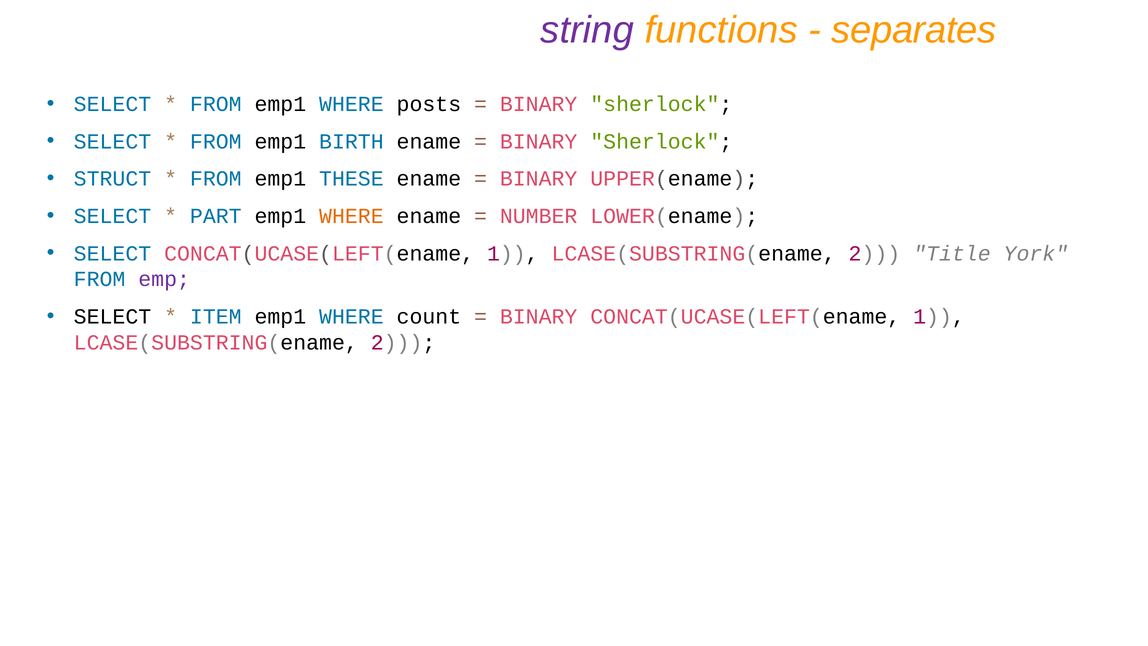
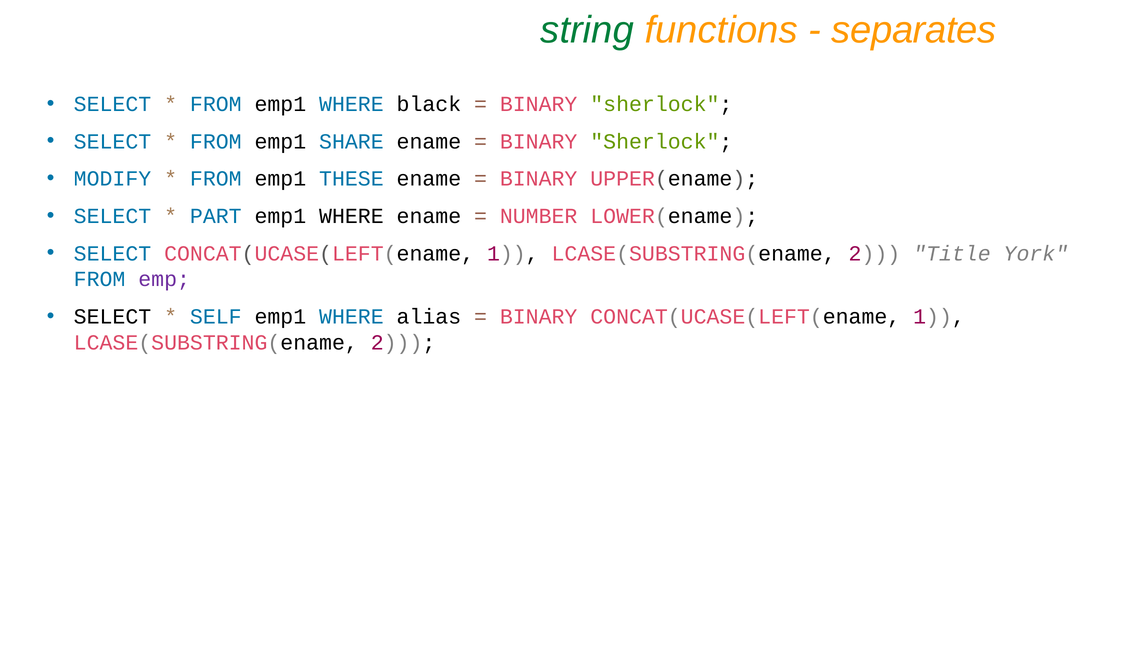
string colour: purple -> green (587, 30)
posts: posts -> black (429, 104)
BIRTH: BIRTH -> SHARE (351, 141)
STRUCT: STRUCT -> MODIFY (112, 179)
WHERE colour: orange -> black (351, 216)
ITEM: ITEM -> SELF (216, 316)
count: count -> alias (429, 316)
